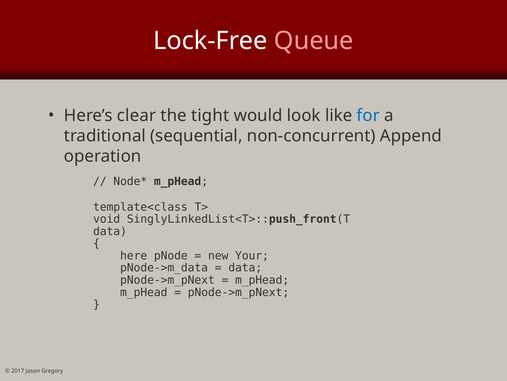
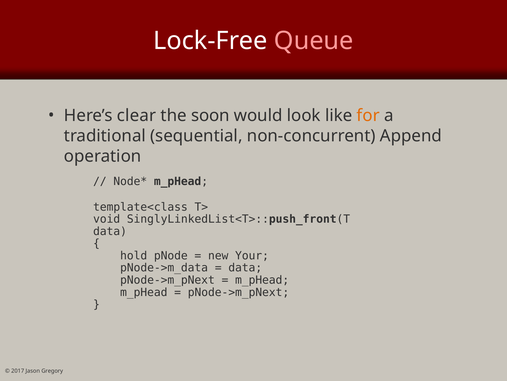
tight: tight -> soon (210, 115)
for colour: blue -> orange (368, 115)
here: here -> hold (134, 255)
